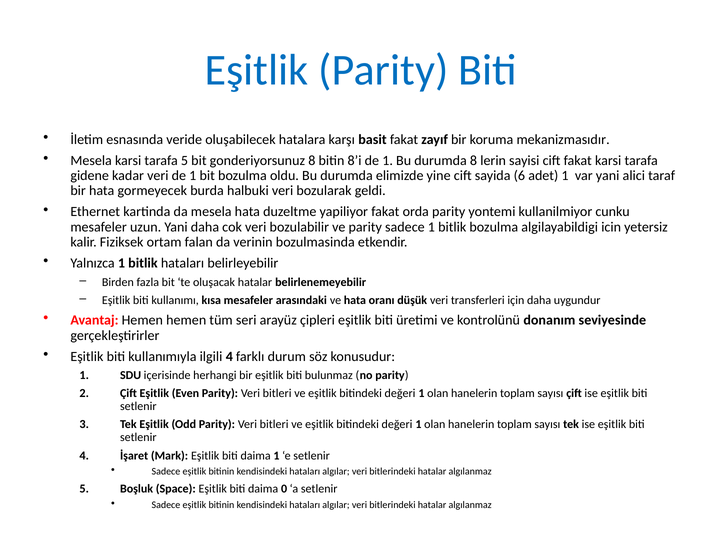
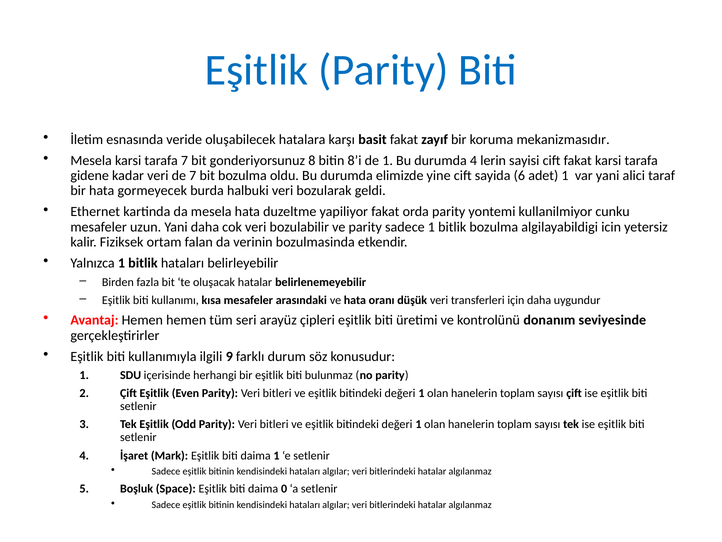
tarafa 5: 5 -> 7 (185, 160)
durumda 8: 8 -> 4 (473, 160)
veri de 1: 1 -> 7 (193, 175)
ilgili 4: 4 -> 9 (229, 356)
